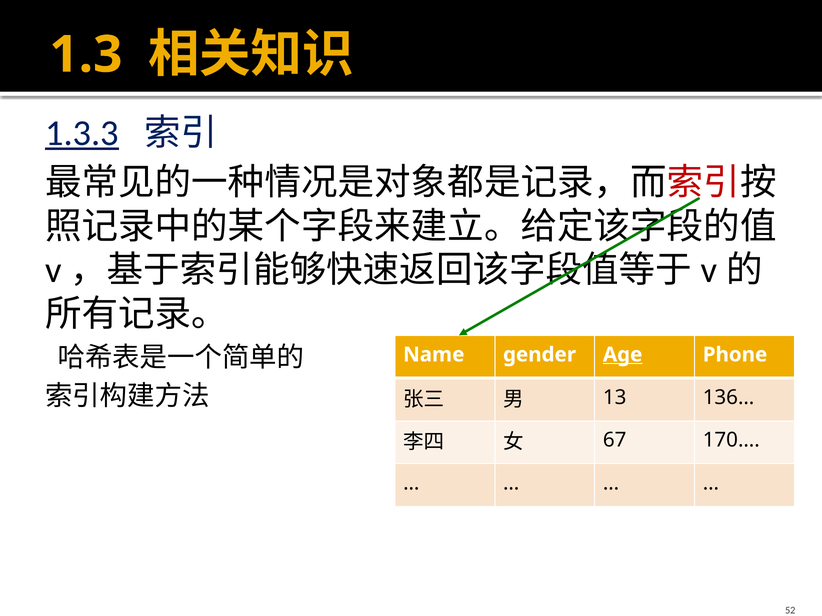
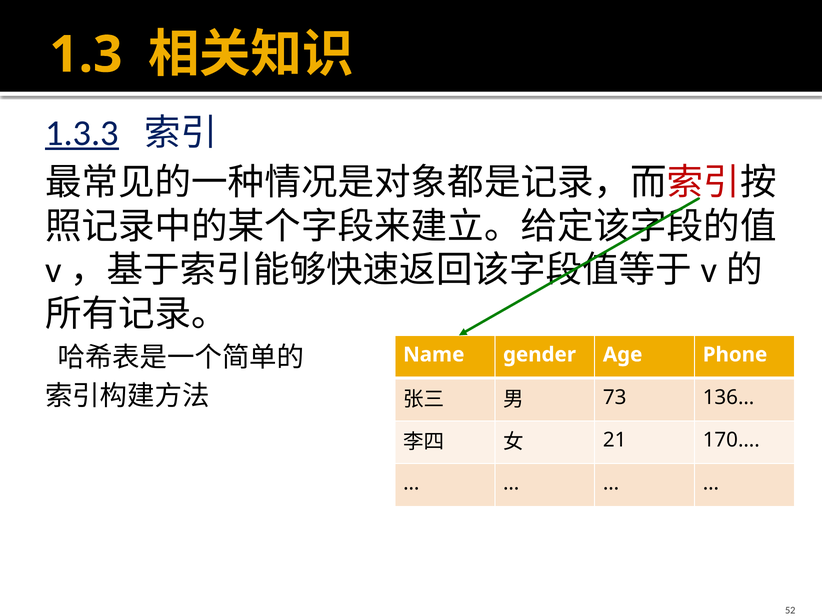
Age underline: present -> none (623, 355)
13: 13 -> 73 (615, 398)
67: 67 -> 21 (615, 440)
